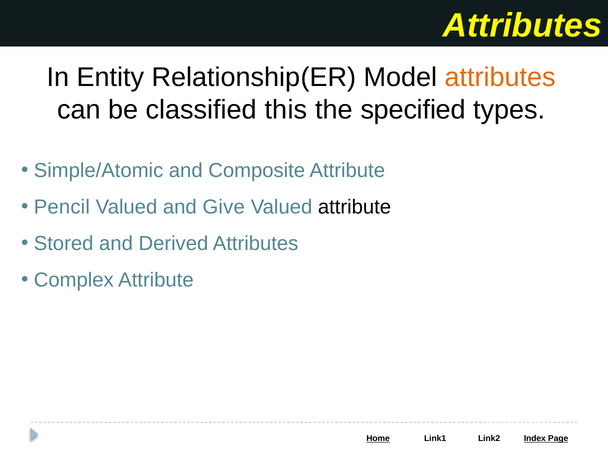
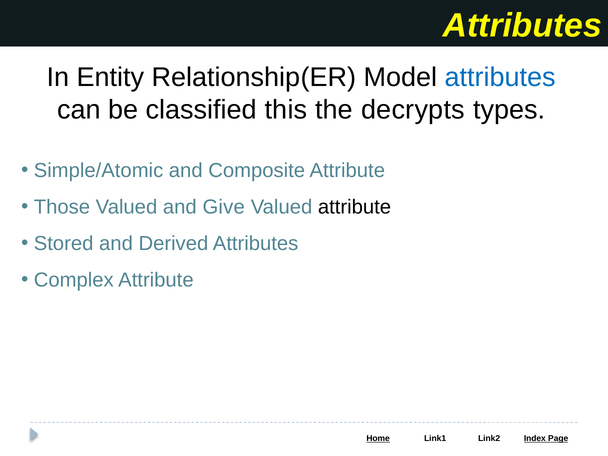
attributes colour: orange -> blue (500, 77)
specified: specified -> decrypts (413, 110)
Pencil: Pencil -> Those (62, 207)
